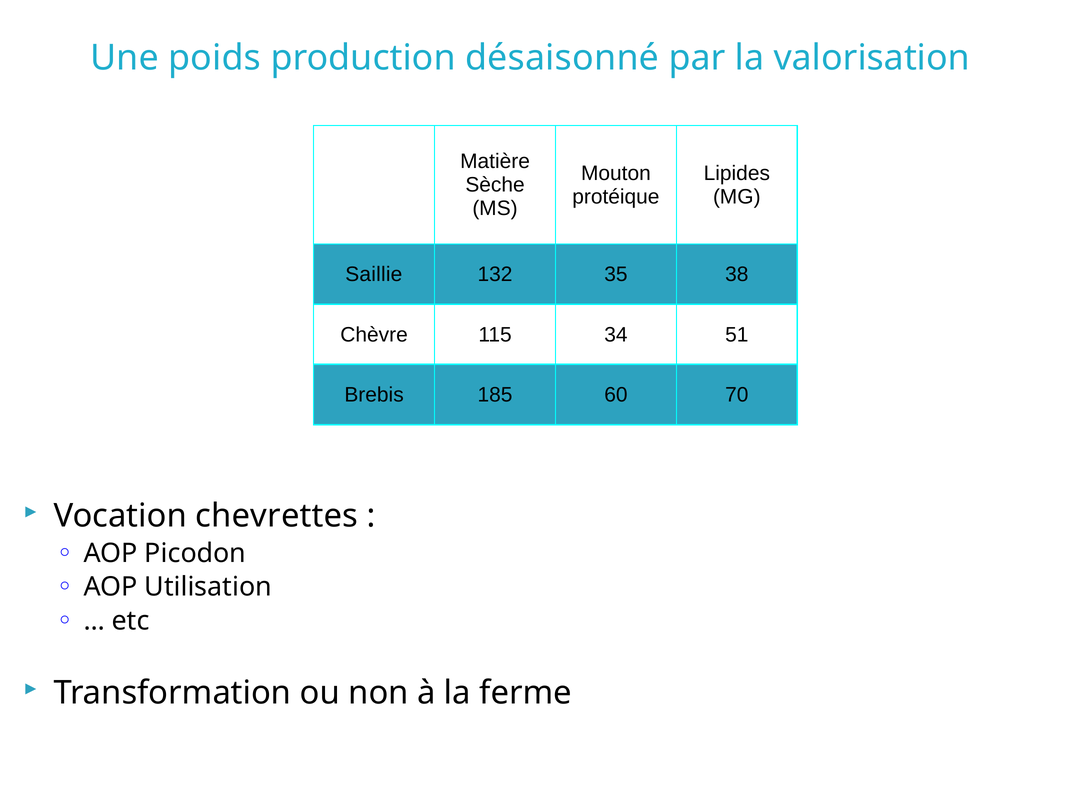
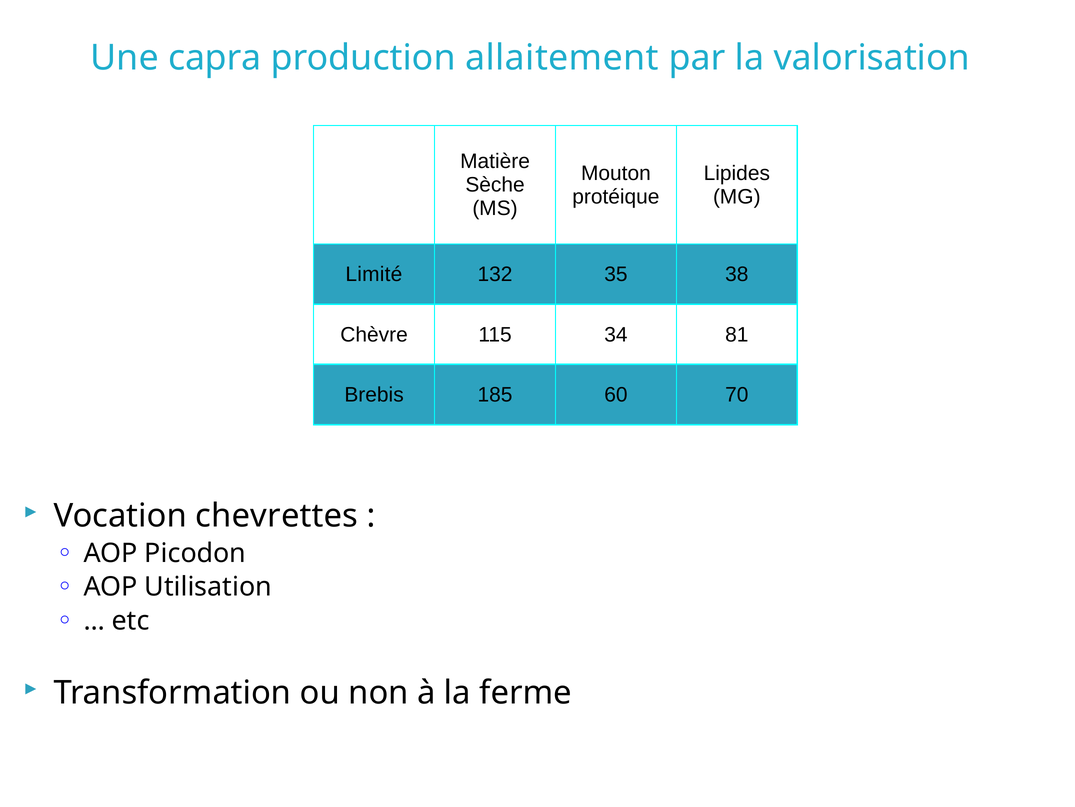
poids: poids -> capra (215, 58)
désaisonné: désaisonné -> allaitement (562, 58)
Saillie: Saillie -> Limité (374, 274)
51: 51 -> 81 (737, 334)
